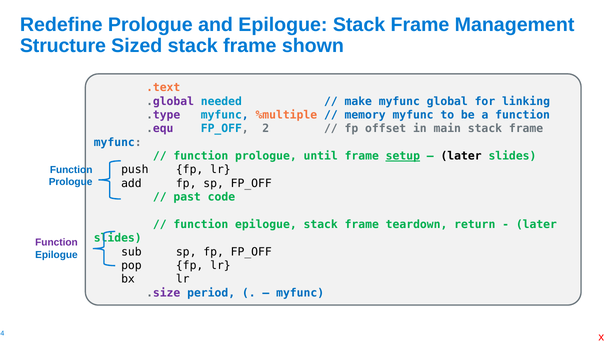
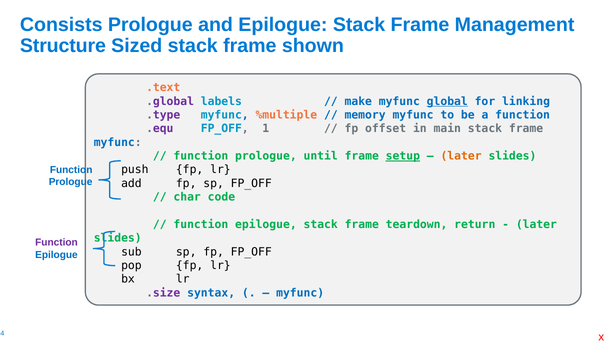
Redefine: Redefine -> Consists (61, 25)
needed: needed -> labels (221, 101)
global underline: none -> present (447, 101)
2: 2 -> 1 (266, 128)
later colour: black -> orange (461, 156)
past: past -> char (187, 197)
period: period -> syntax (211, 292)
